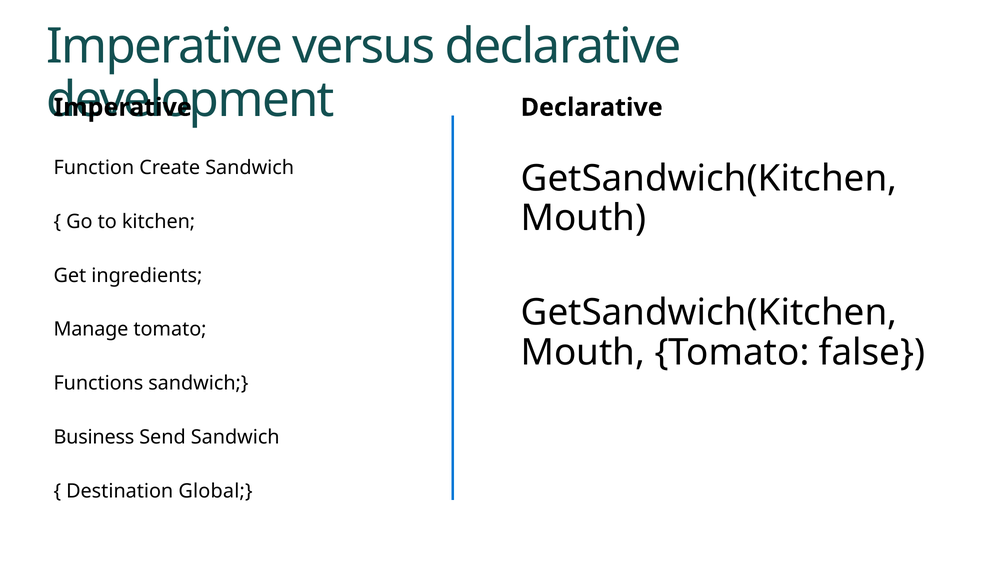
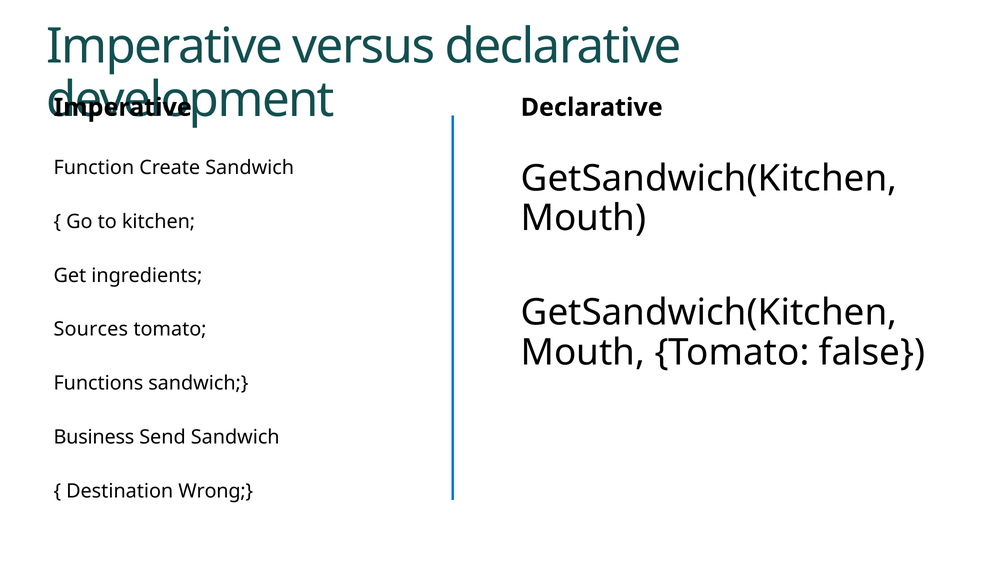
Manage: Manage -> Sources (91, 330)
Global: Global -> Wrong (216, 491)
